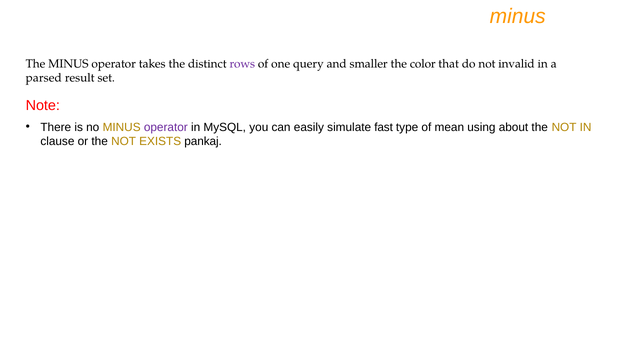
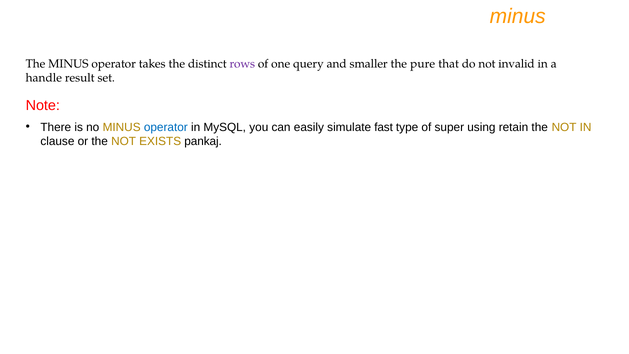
color: color -> pure (423, 64)
parsed: parsed -> handle (44, 78)
operator colour: purple -> blue (166, 127)
mean: mean -> super (449, 127)
about: about -> retain (513, 127)
